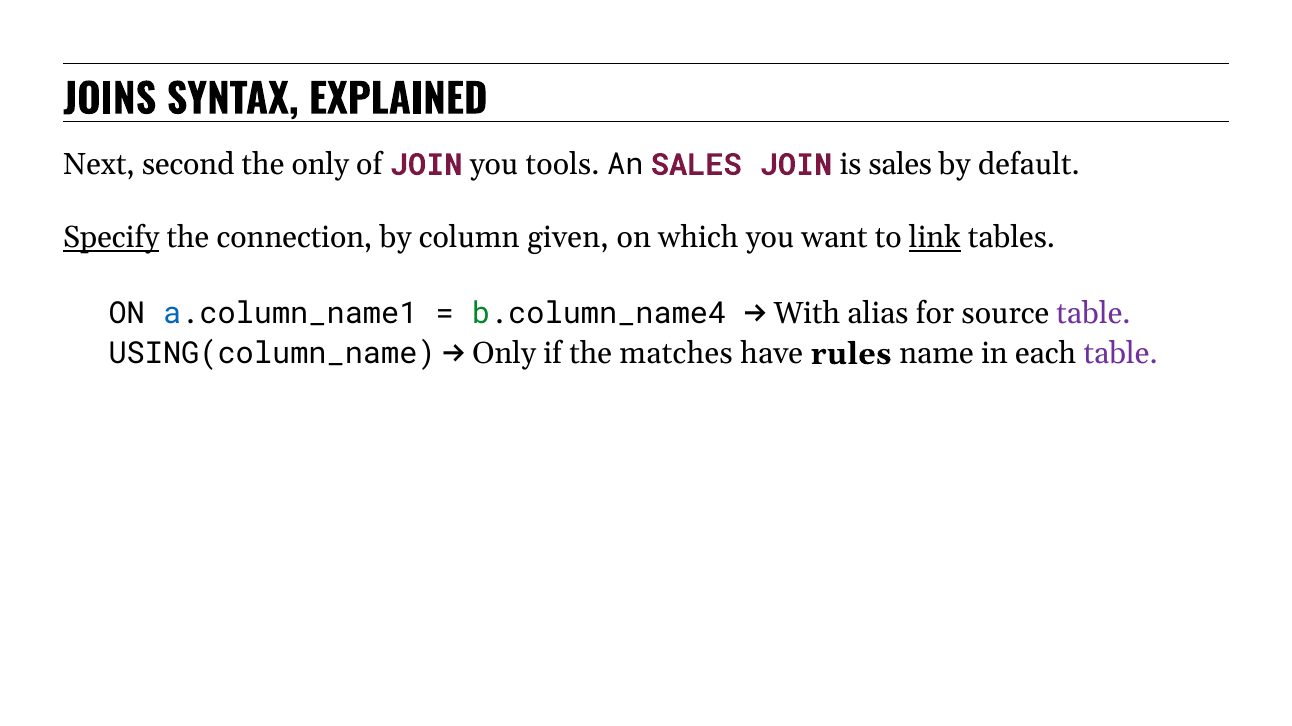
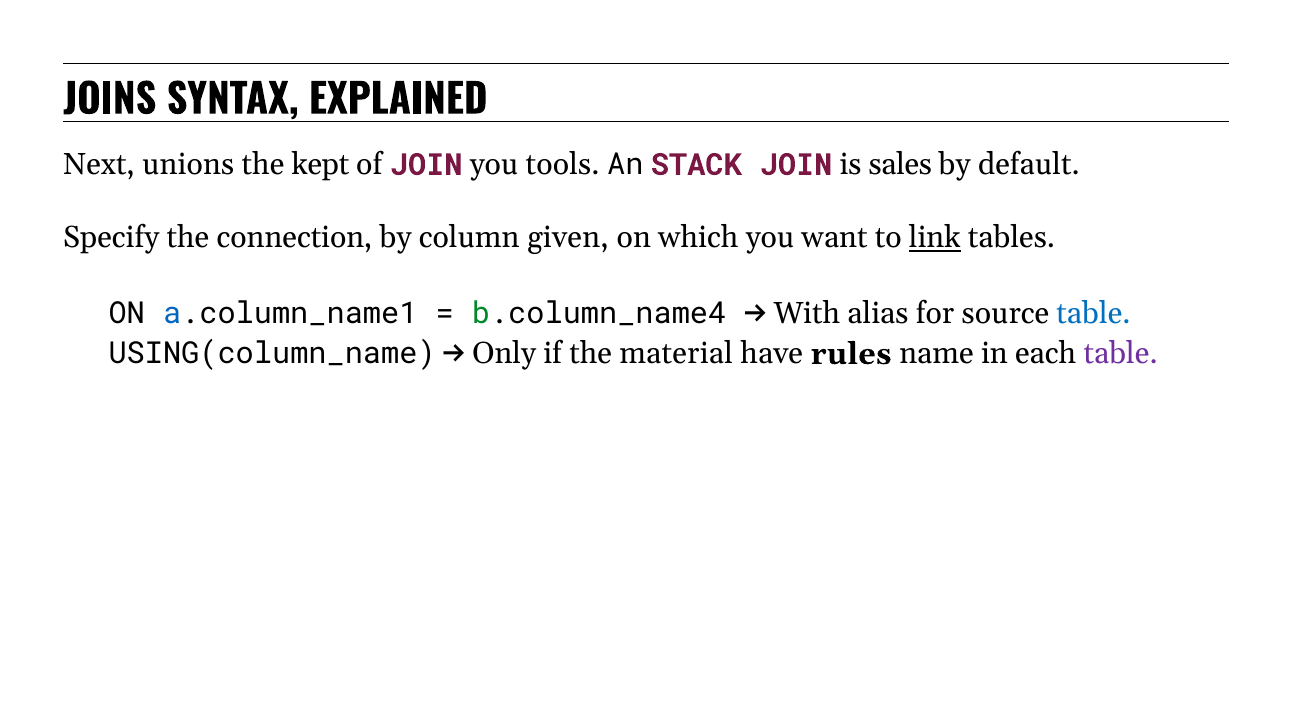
second: second -> unions (188, 165)
the only: only -> kept (320, 165)
An SALES: SALES -> STACK (696, 165)
Specify underline: present -> none (111, 237)
table colour: purple -> blue (1094, 314)
matches: matches -> material (676, 354)
